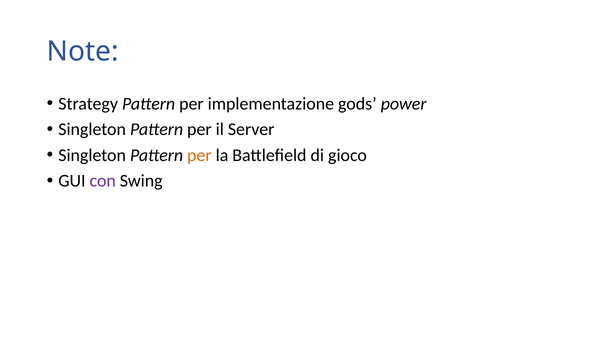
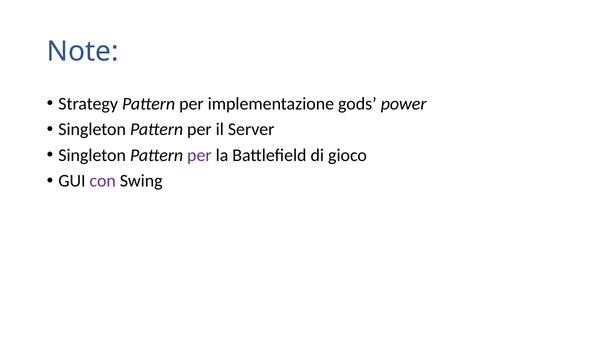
per colour: orange -> purple (199, 155)
